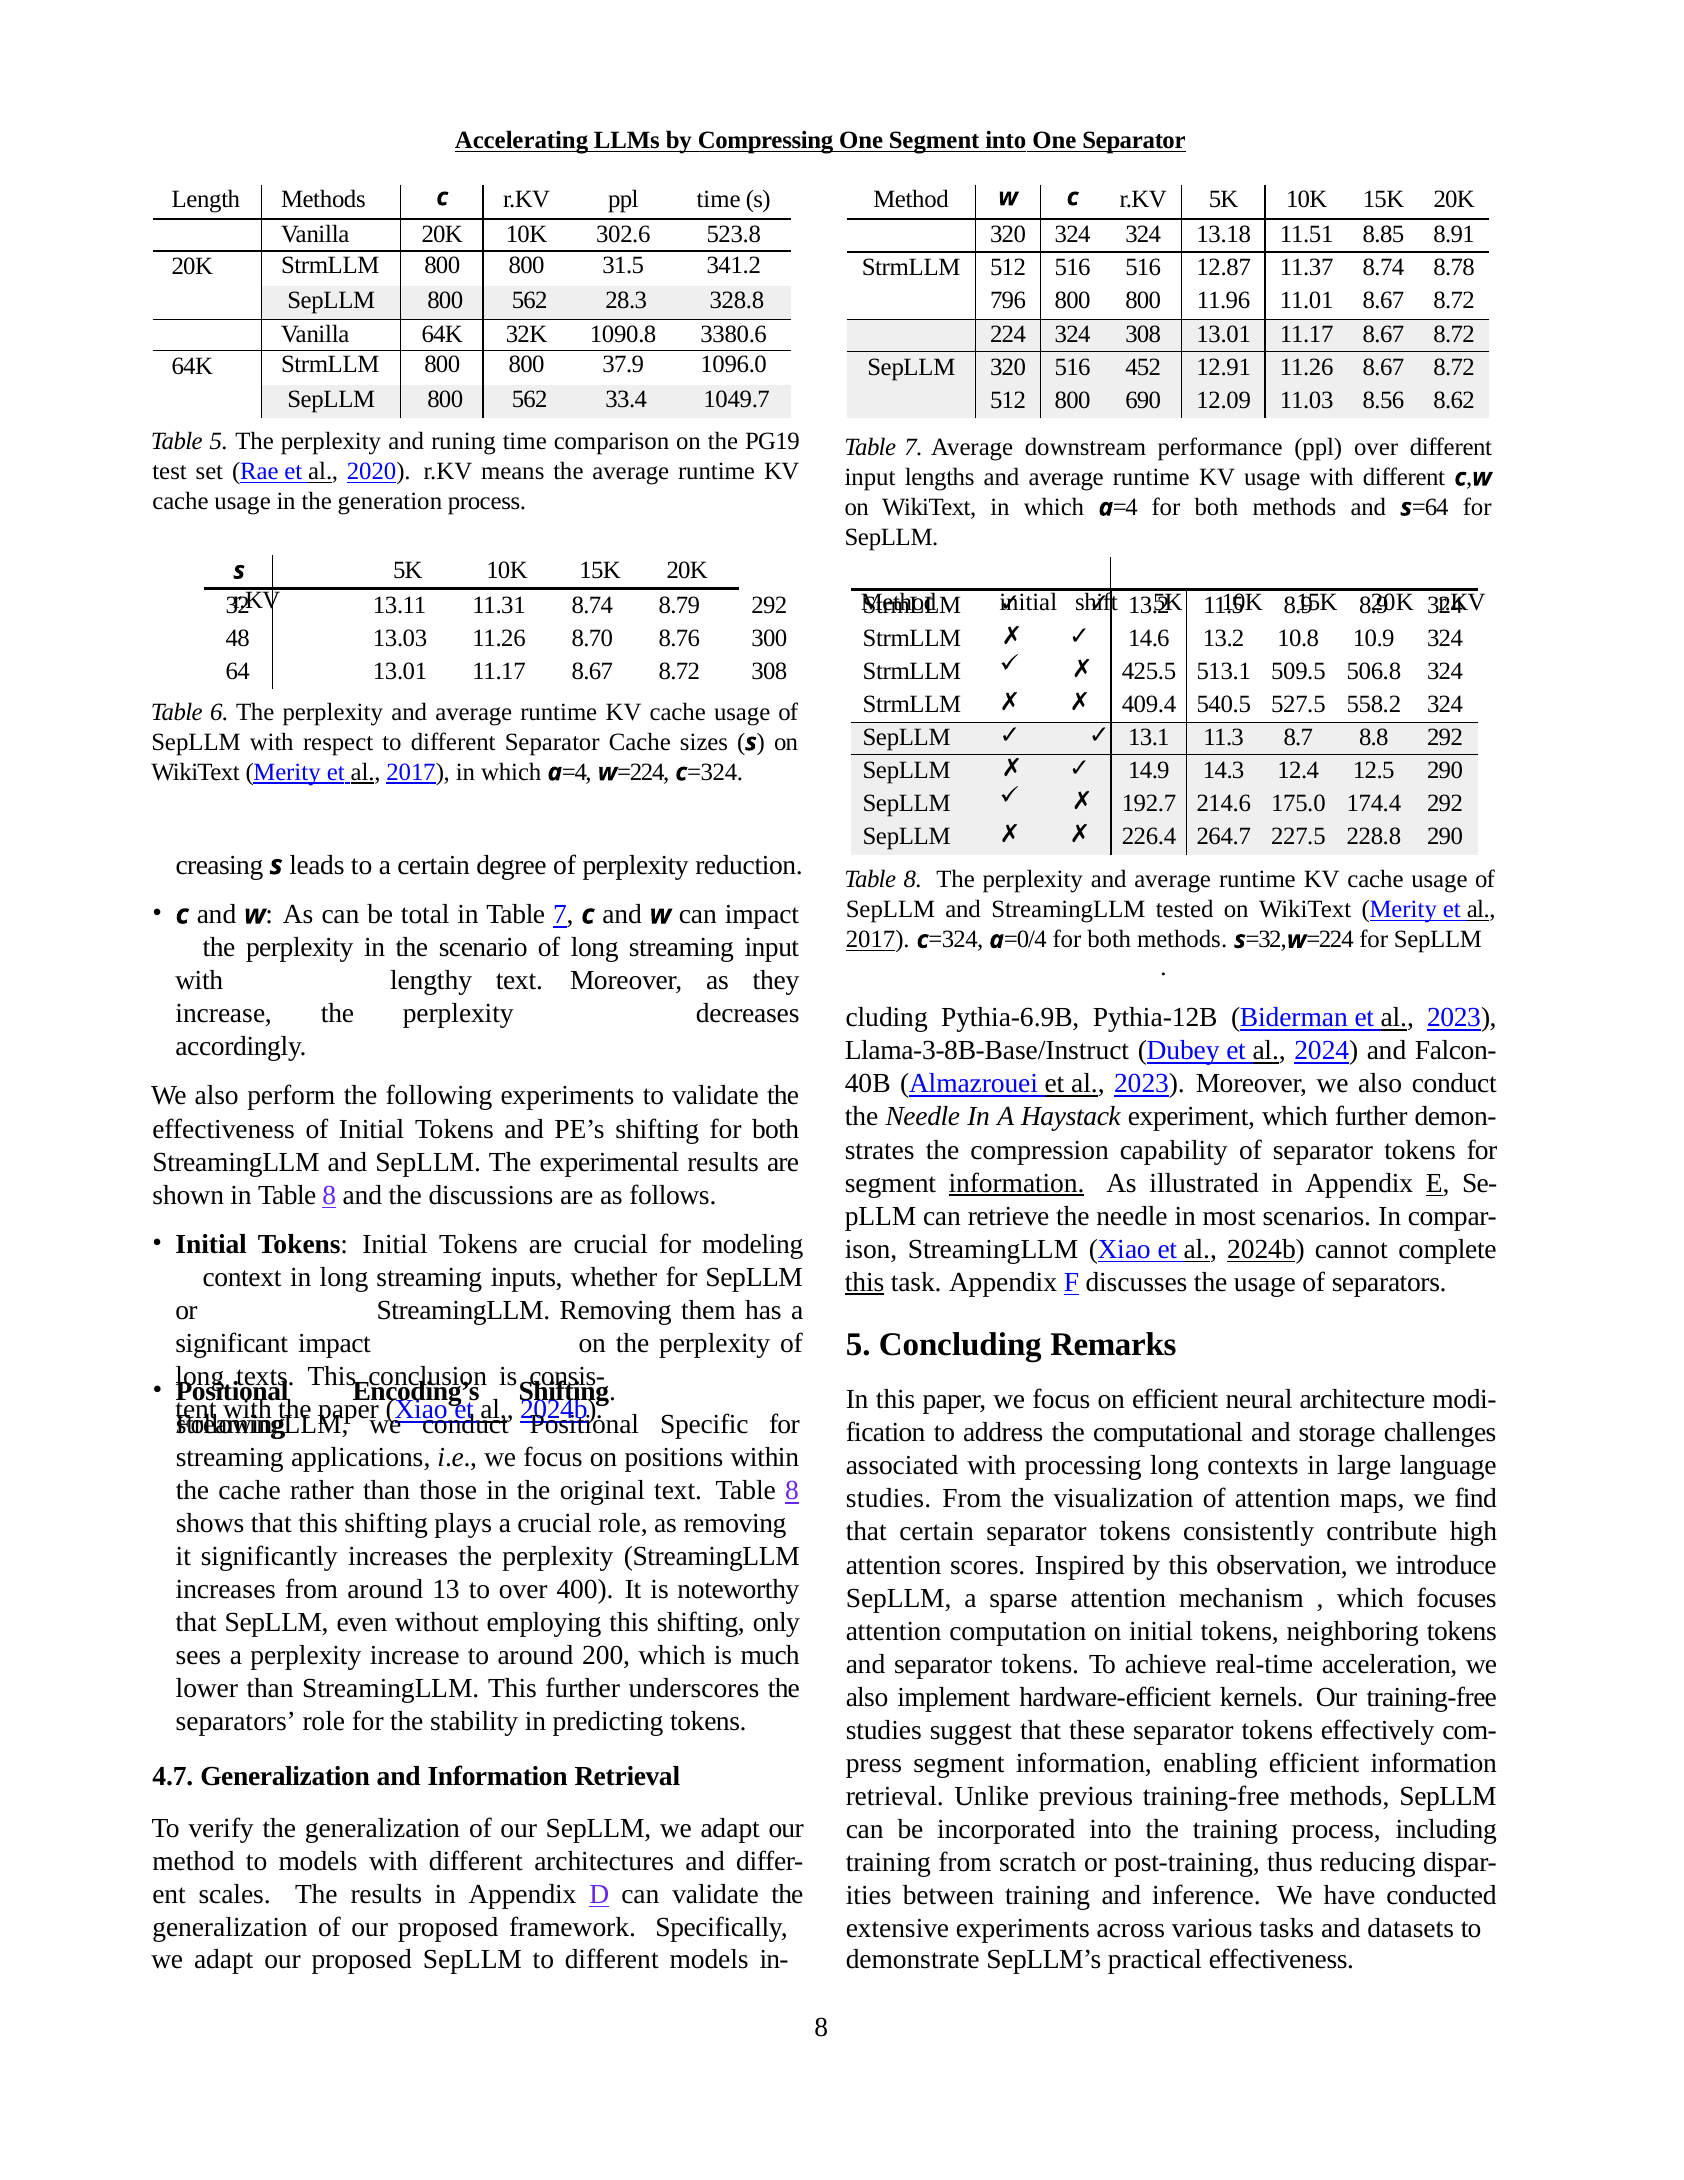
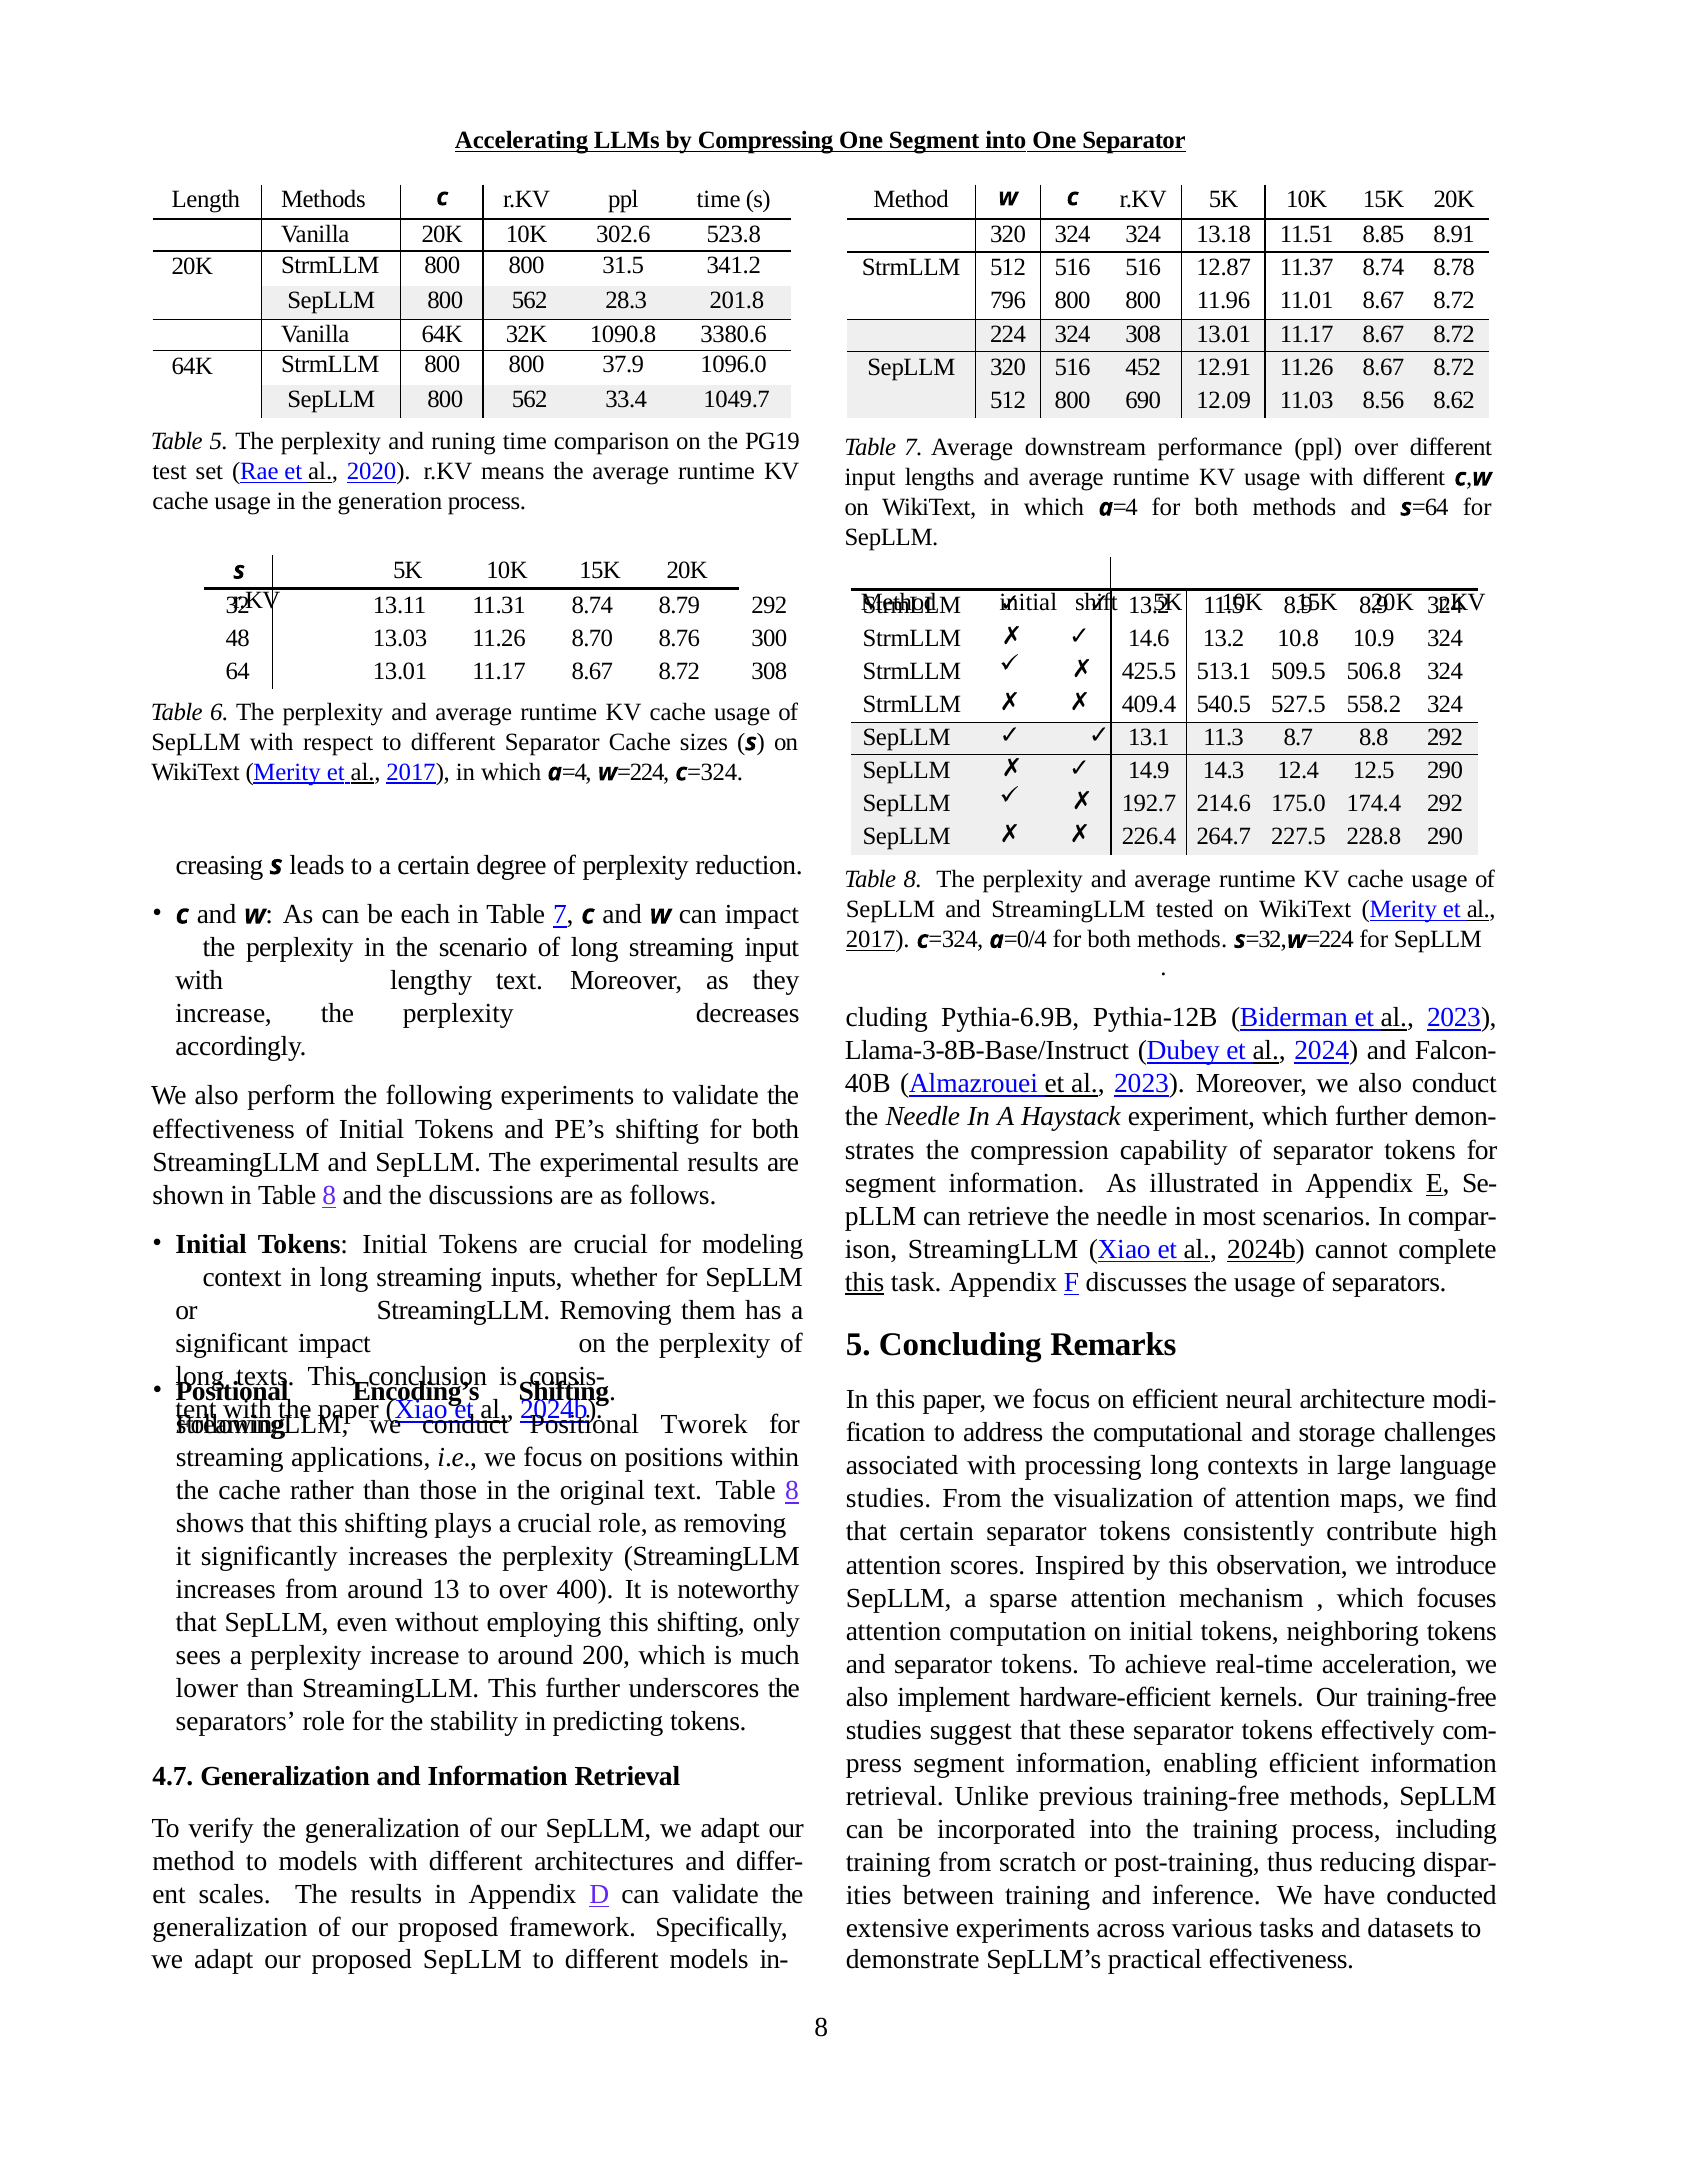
328.8: 328.8 -> 201.8 (737, 300)
total: total -> each (425, 914)
information underline: present -> none (1017, 1183)
Specific: Specific -> Tworek (704, 1424)
